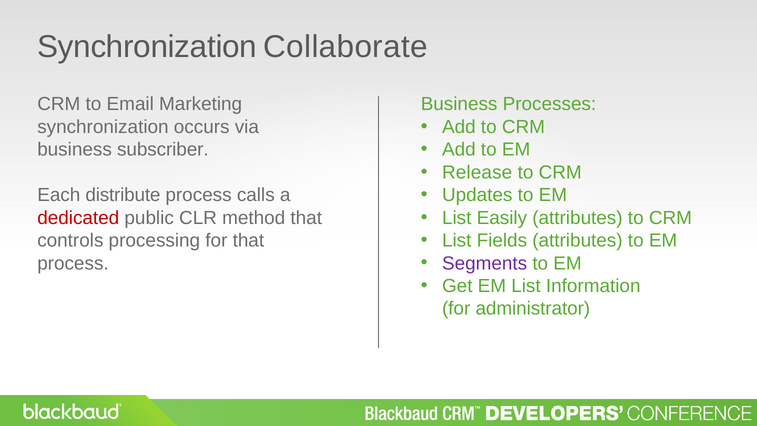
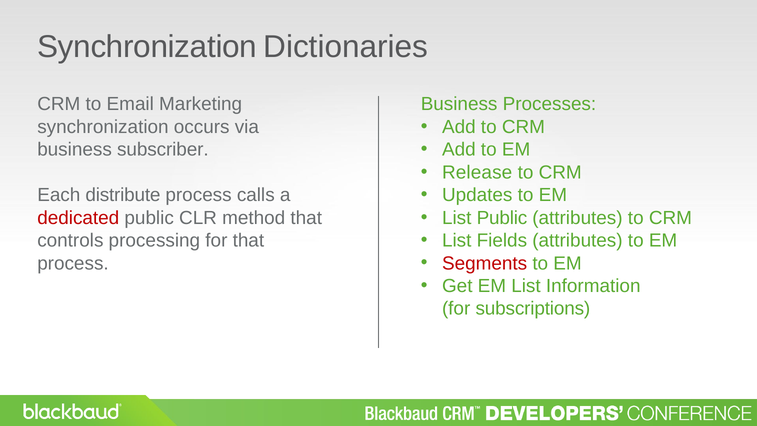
Collaborate: Collaborate -> Dictionaries (346, 47)
List Easily: Easily -> Public (502, 218)
Segments colour: purple -> red (485, 263)
administrator: administrator -> subscriptions (533, 309)
